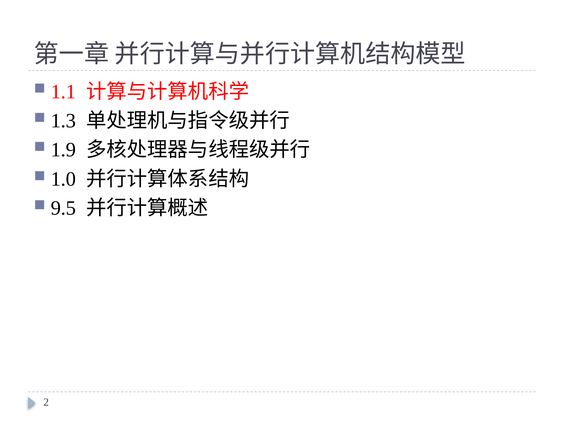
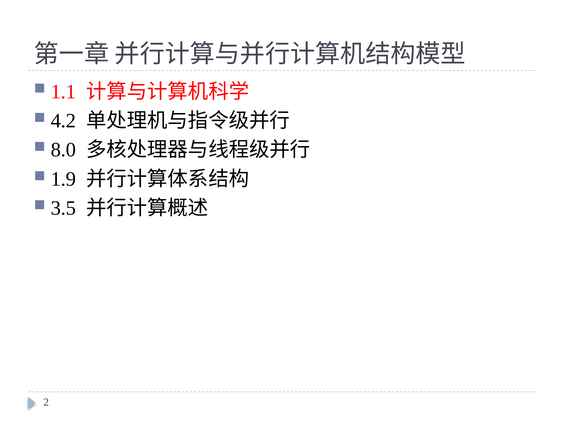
1.3: 1.3 -> 4.2 (63, 121)
1.9: 1.9 -> 8.0 (63, 150)
1.0: 1.0 -> 1.9 (63, 179)
9.5: 9.5 -> 3.5 (63, 208)
